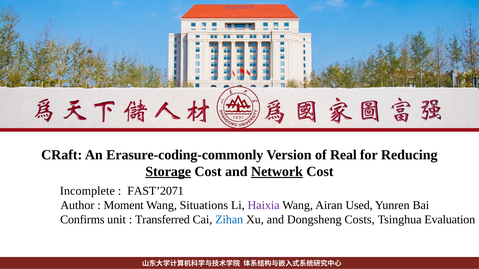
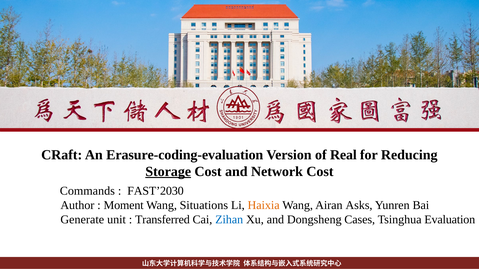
Erasure-coding-commonly: Erasure-coding-commonly -> Erasure-coding-evaluation (185, 155)
Network underline: present -> none (277, 172)
Incomplete: Incomplete -> Commands (87, 191)
FAST’2071: FAST’2071 -> FAST’2030 (156, 191)
Haixia colour: purple -> orange (264, 206)
Used: Used -> Asks (359, 206)
Confirms: Confirms -> Generate (82, 220)
Costs: Costs -> Cases (360, 220)
